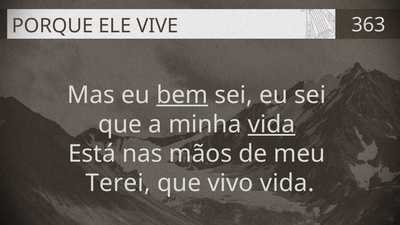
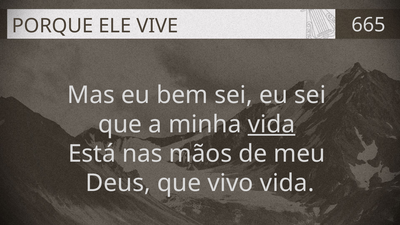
363: 363 -> 665 (369, 25)
bem underline: present -> none (182, 95)
Terei: Terei -> Deus (118, 183)
